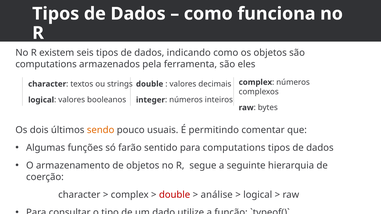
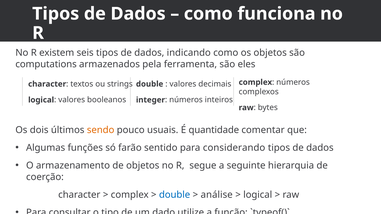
permitindo: permitindo -> quantidade (214, 130)
para computations: computations -> considerando (234, 148)
double colour: red -> blue (175, 195)
